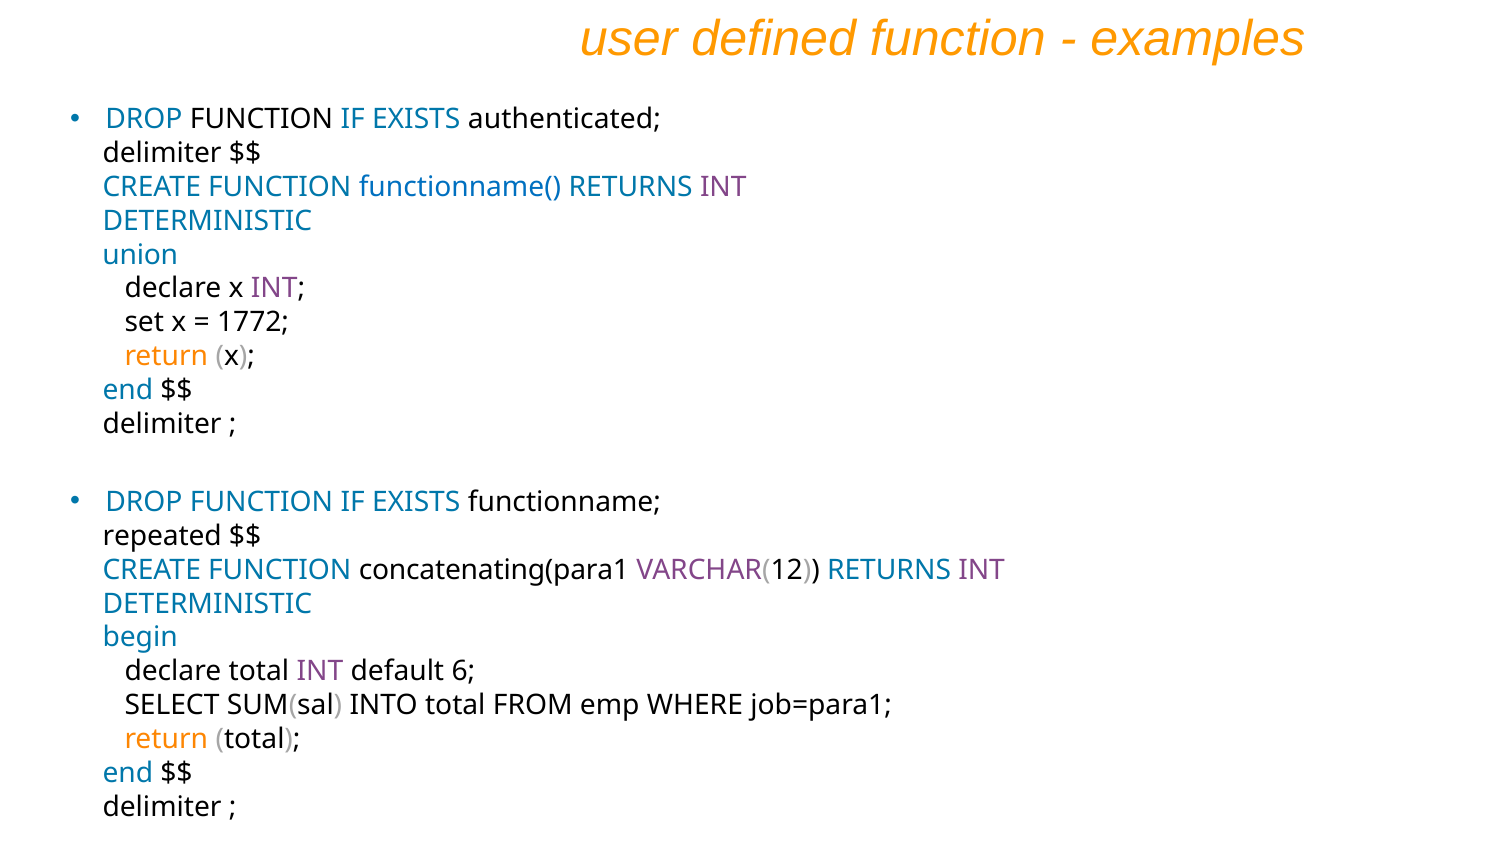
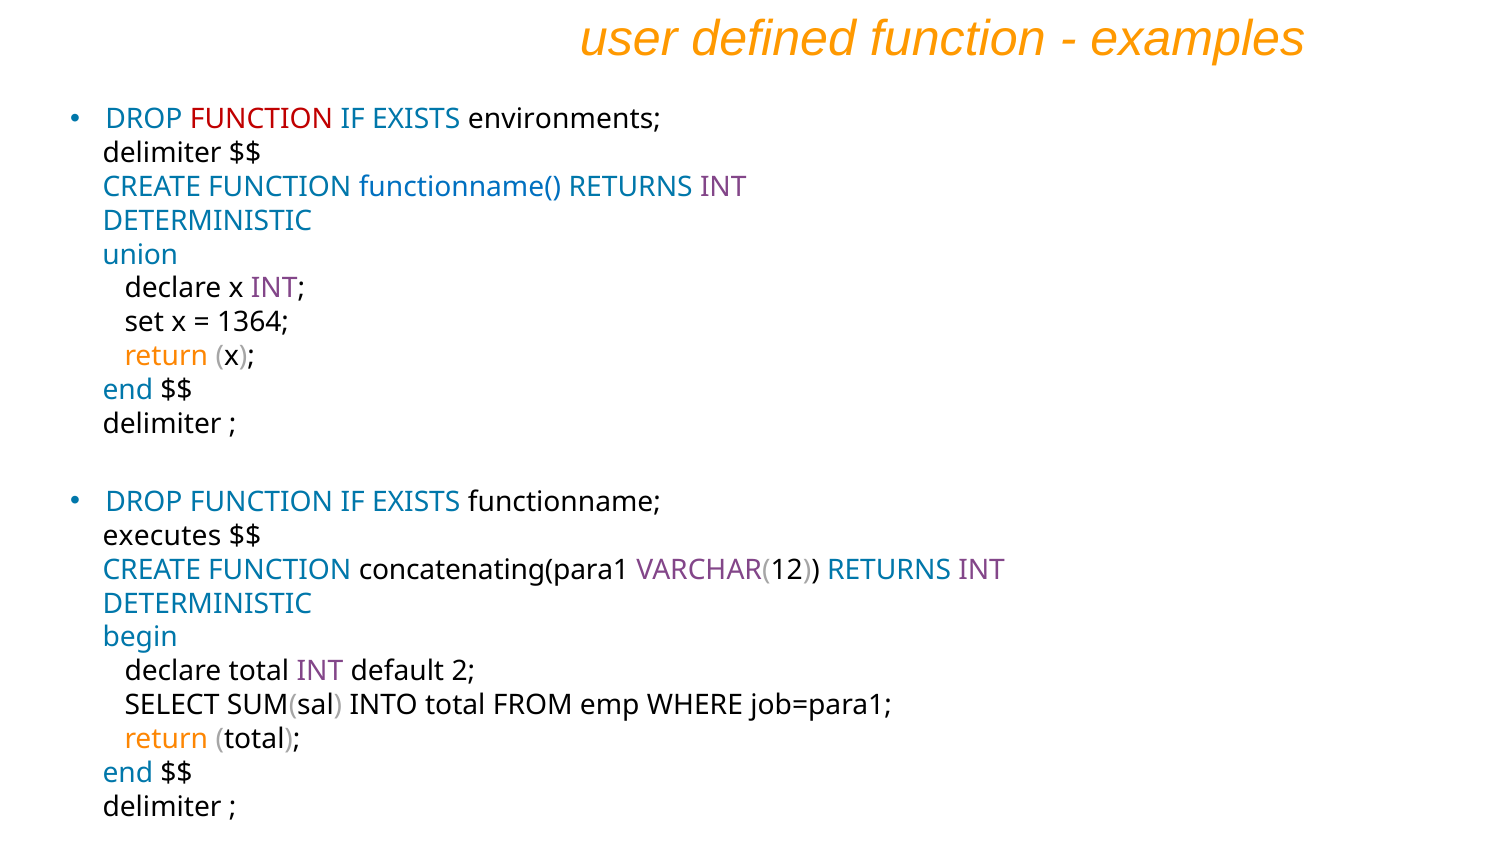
FUNCTION colour: black -> red (262, 119)
authenticated: authenticated -> environments (564, 119)
1772: 1772 -> 1364 (253, 322)
repeated: repeated -> executes (162, 536)
6: 6 -> 2 (463, 671)
